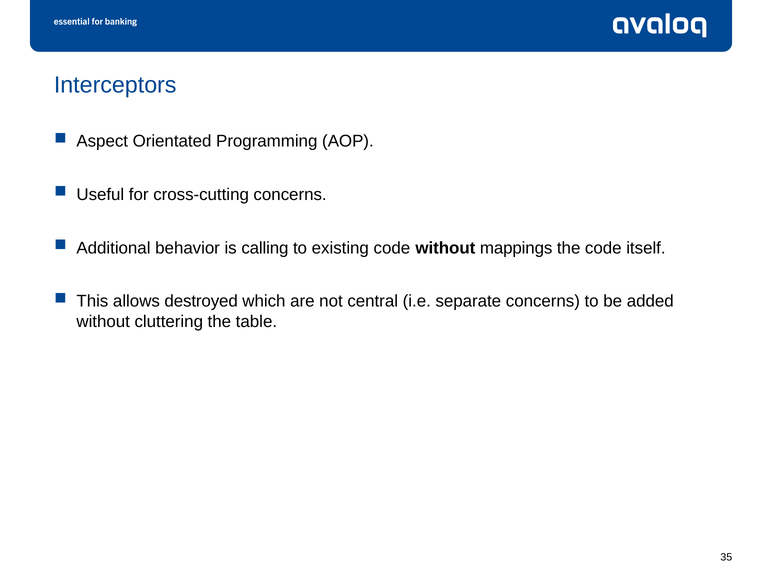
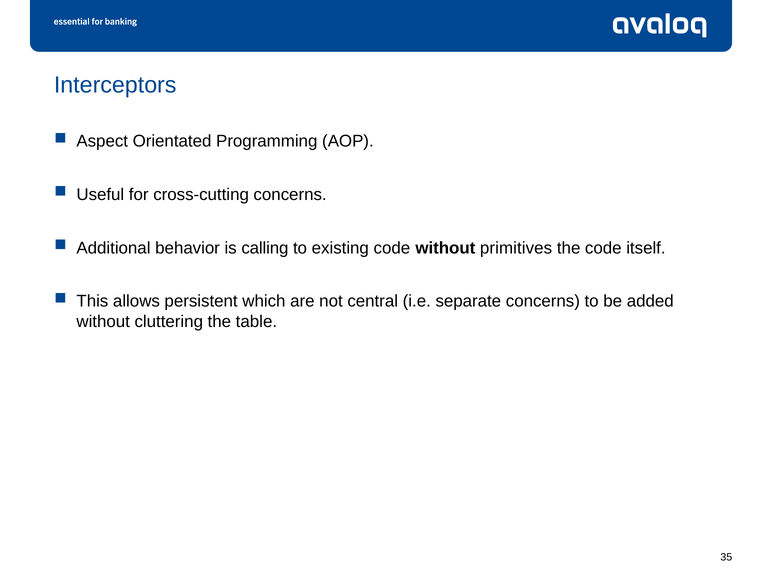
mappings: mappings -> primitives (516, 248)
destroyed: destroyed -> persistent (201, 301)
